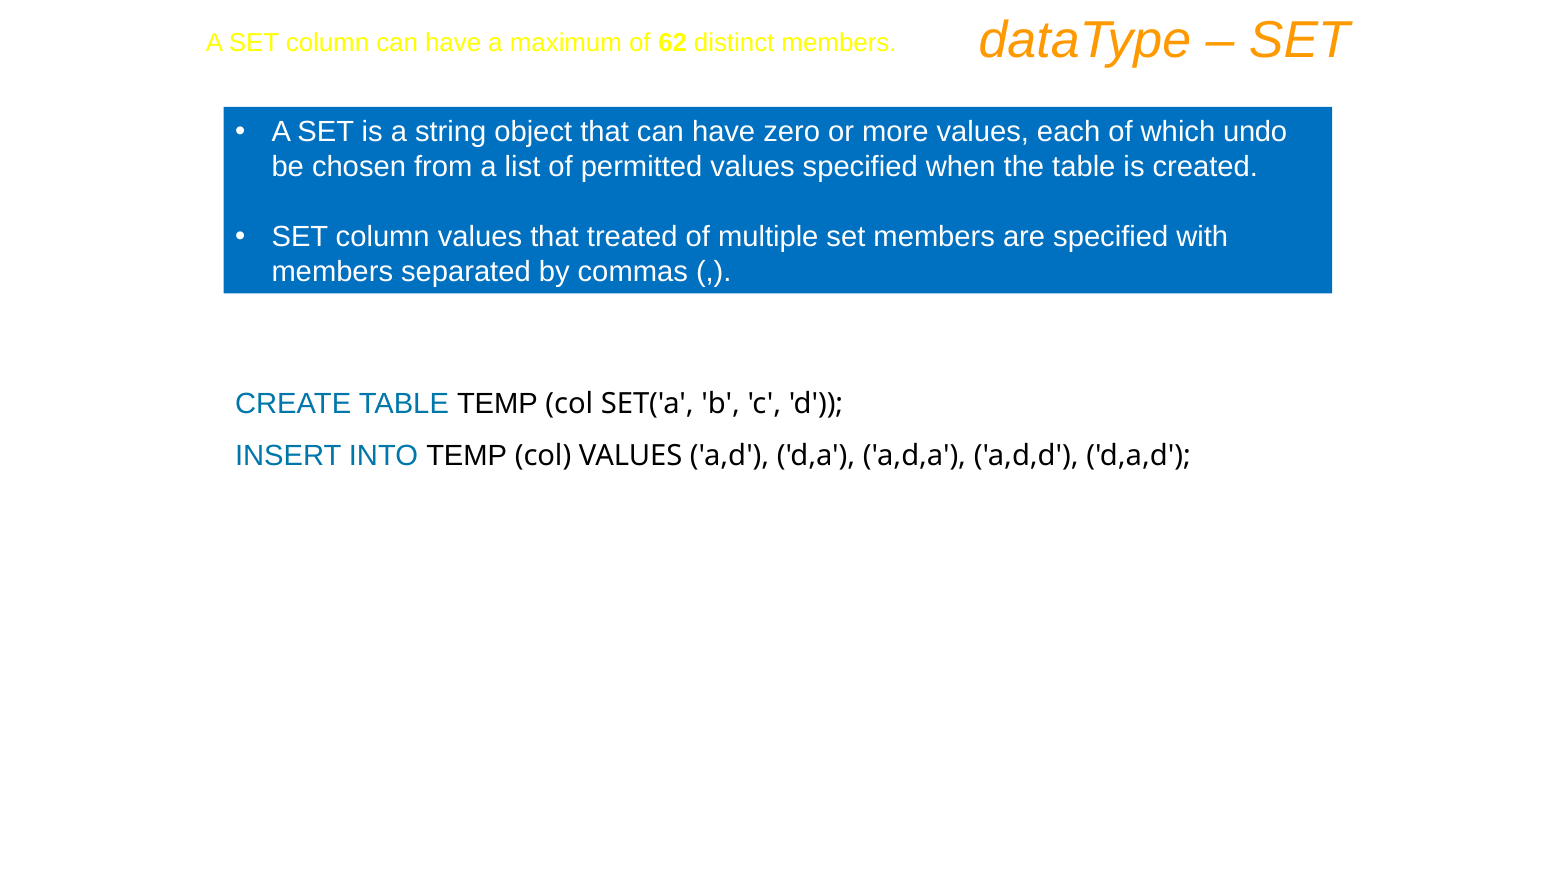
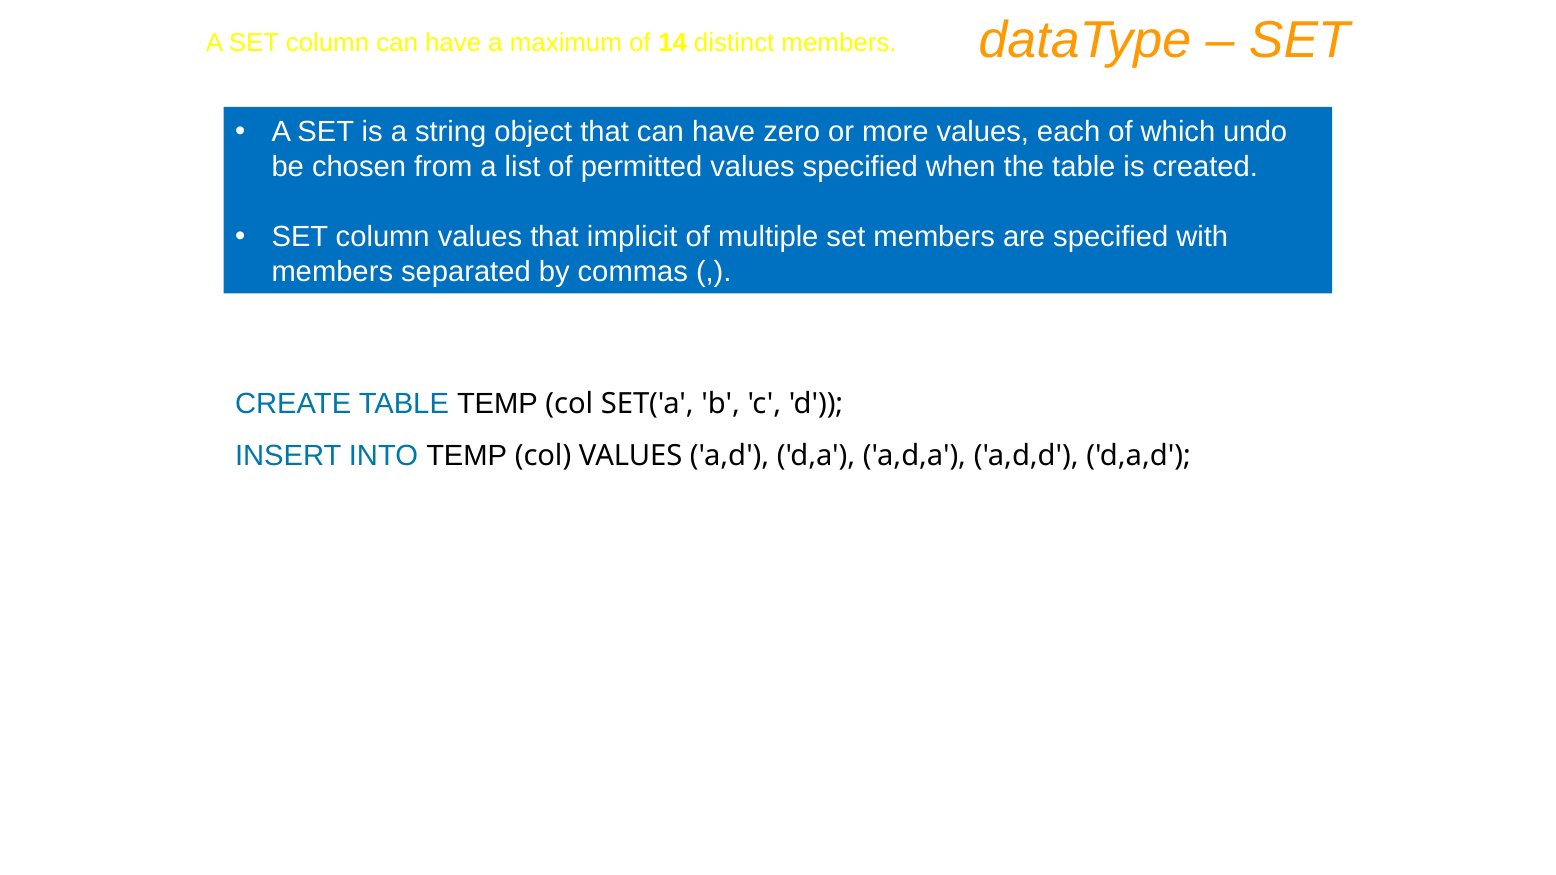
62: 62 -> 14 (673, 43)
treated: treated -> implicit (632, 237)
